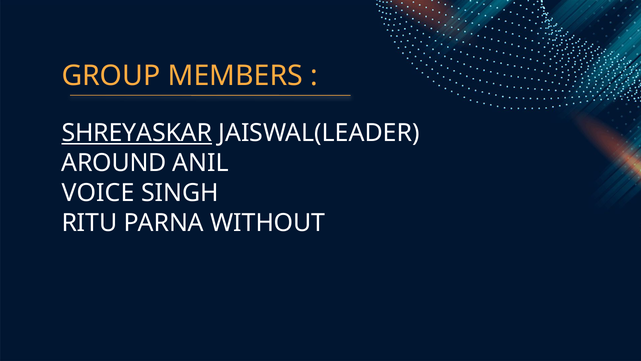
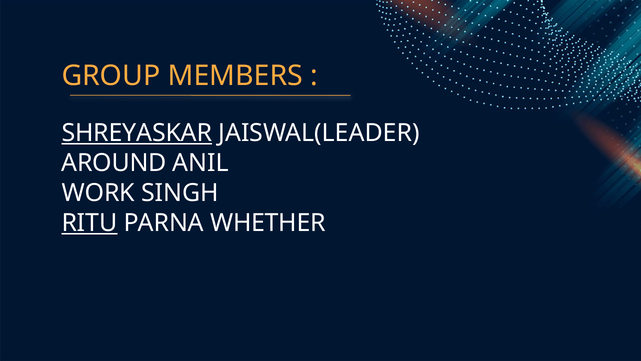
VOICE: VOICE -> WORK (98, 193)
RITU underline: none -> present (89, 223)
WITHOUT: WITHOUT -> WHETHER (268, 223)
